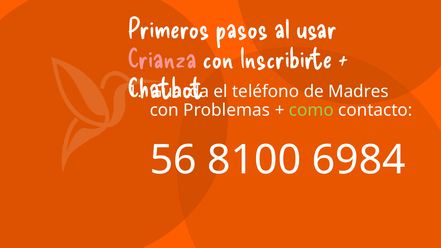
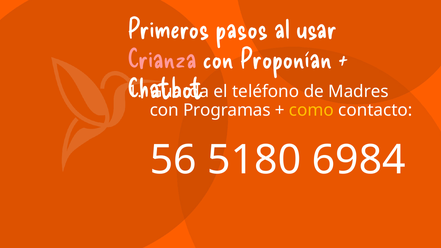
Inscribirte: Inscribirte -> Proponían (286, 59)
Problemas: Problemas -> Programas (227, 110)
como colour: light green -> yellow (311, 110)
8100: 8100 -> 5180 (254, 160)
